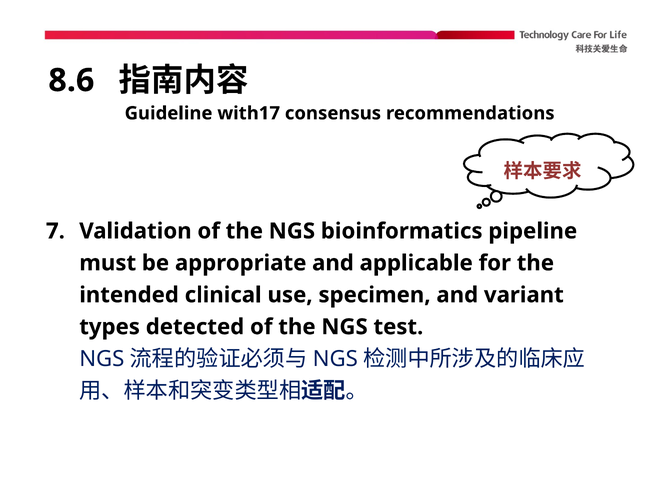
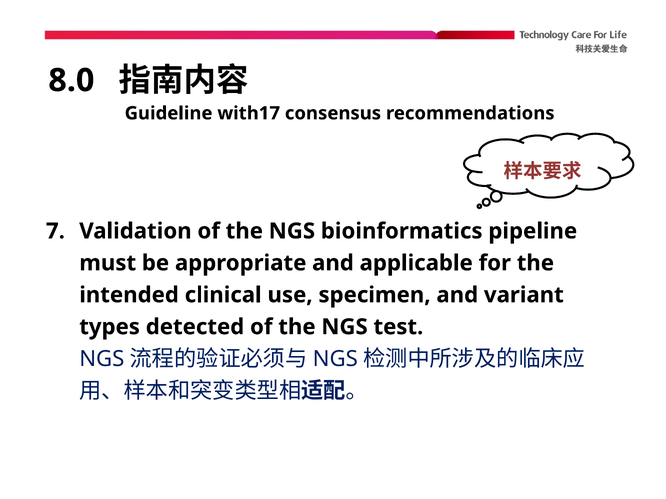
8.6: 8.6 -> 8.0 (71, 81)
